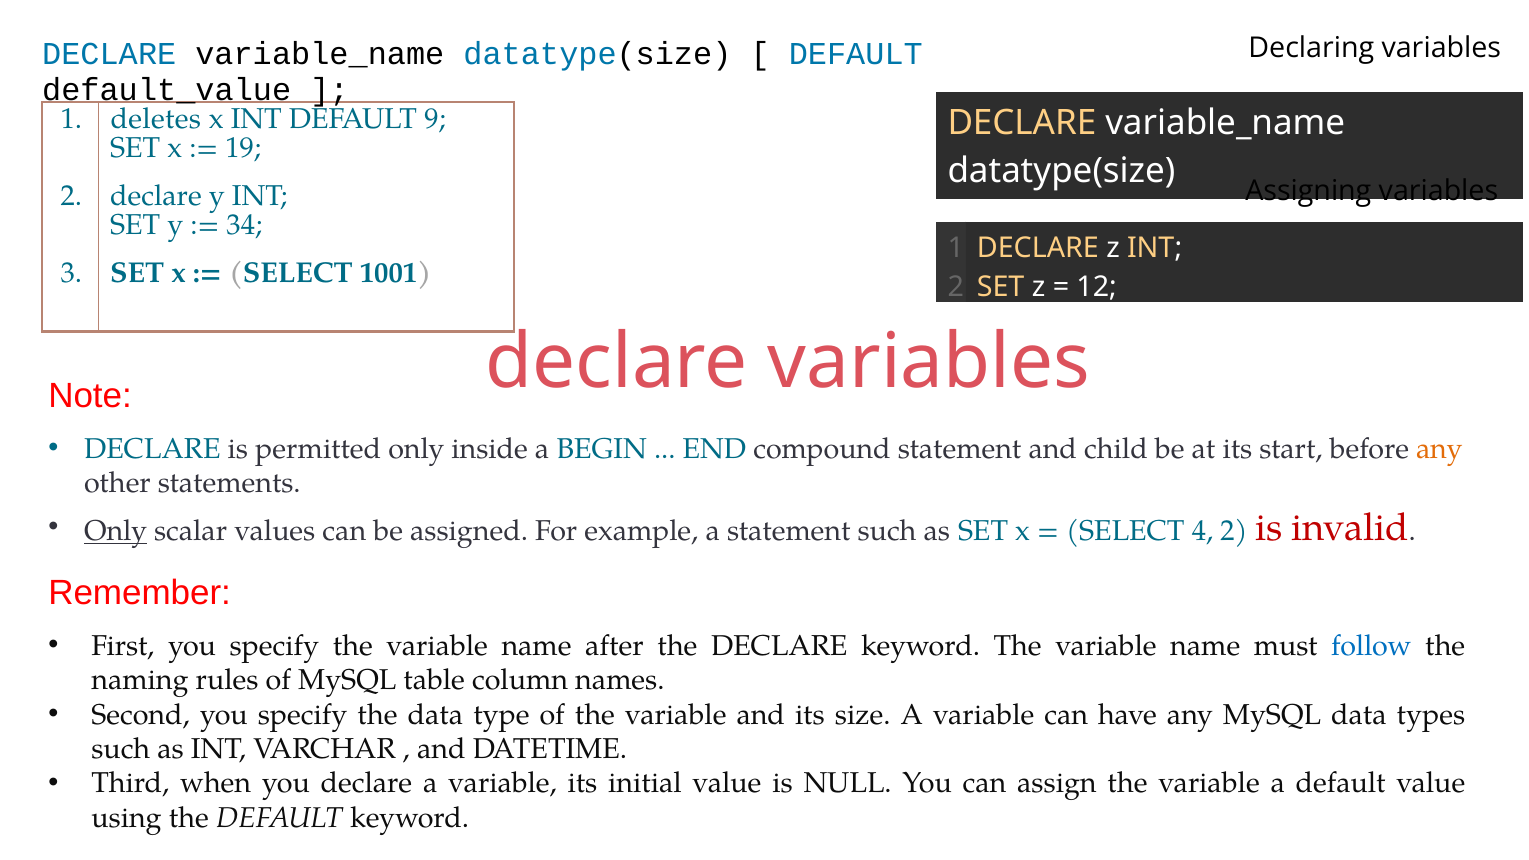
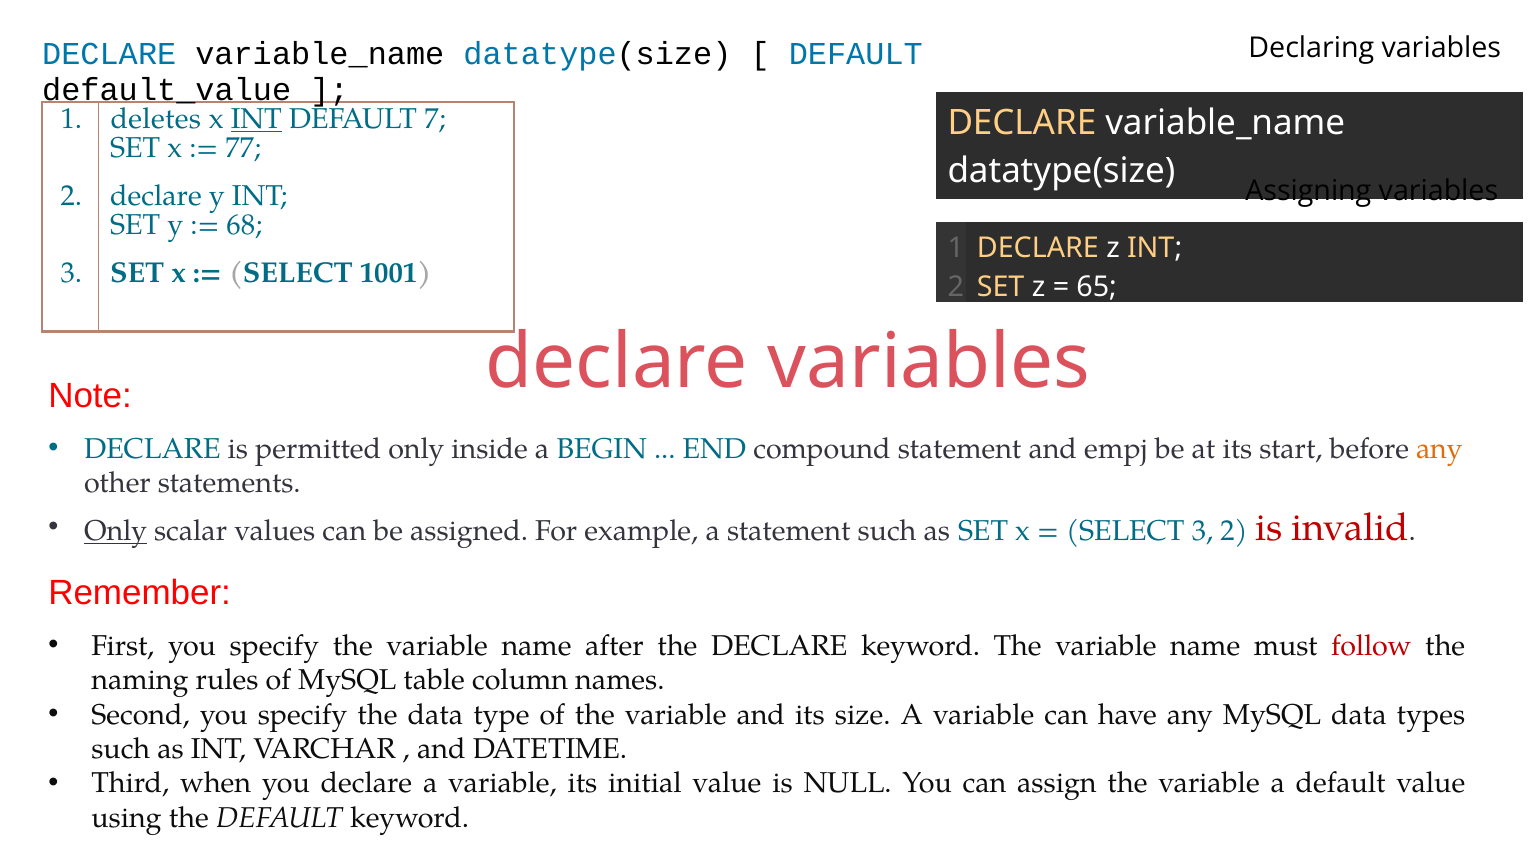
INT underline: none -> present (256, 119)
9: 9 -> 7 (435, 119)
19: 19 -> 77 (243, 148)
34: 34 -> 68 (244, 225)
12: 12 -> 65 (1097, 287)
child: child -> empj (1116, 449)
SELECT 4: 4 -> 3 (1203, 531)
follow colour: blue -> red (1371, 646)
